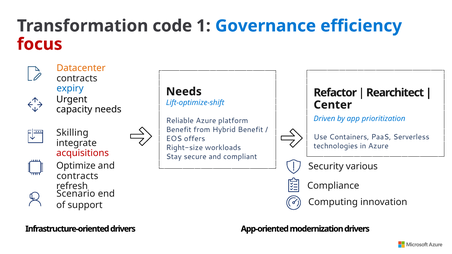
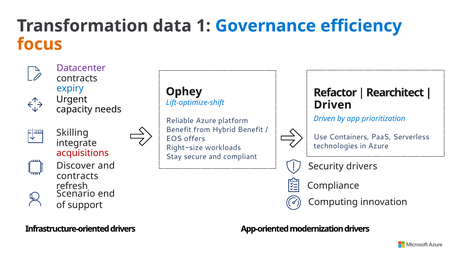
code: code -> data (172, 26)
focus colour: red -> orange (40, 44)
Datacenter colour: orange -> purple (81, 68)
Needs: Needs -> Ophey (184, 92)
Center: Center -> Driven (333, 105)
Optimize: Optimize -> Discover (76, 166)
Security various: various -> drivers (362, 167)
